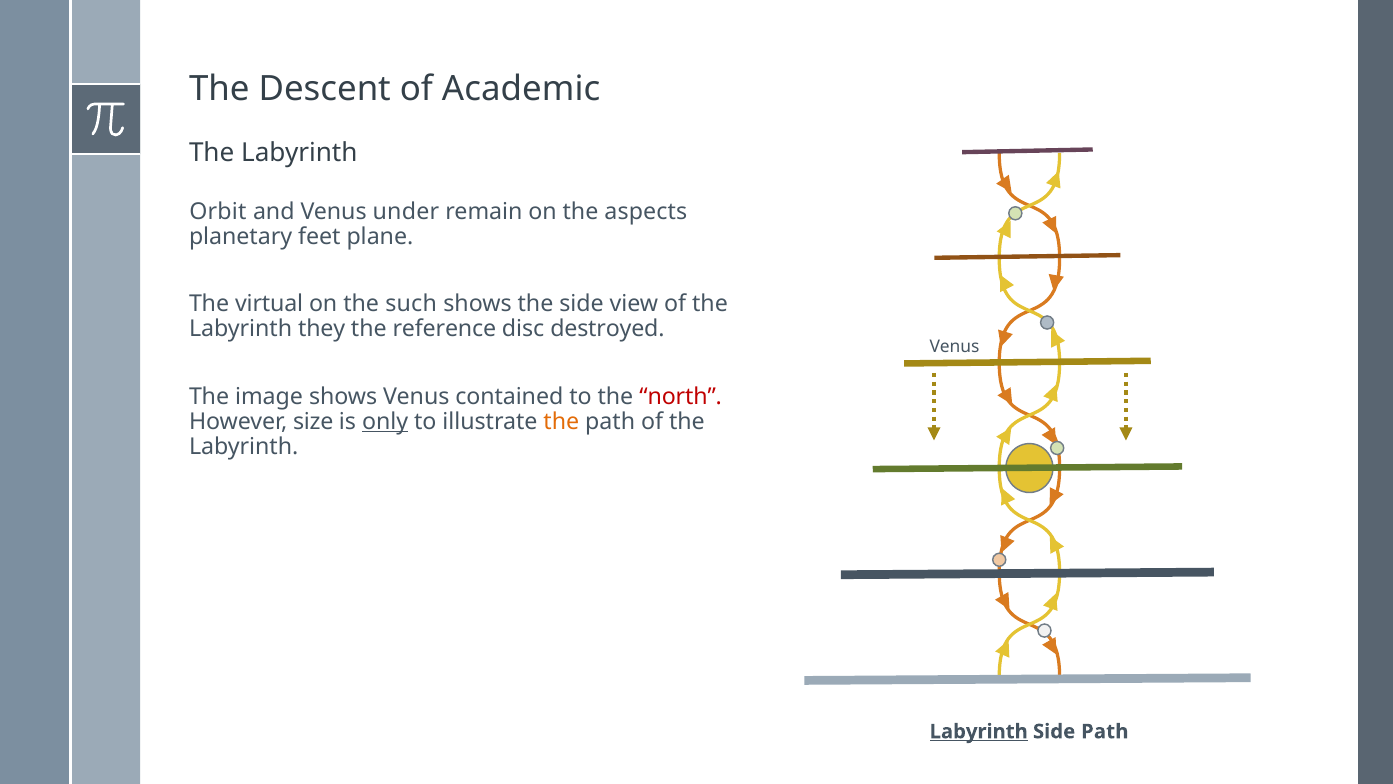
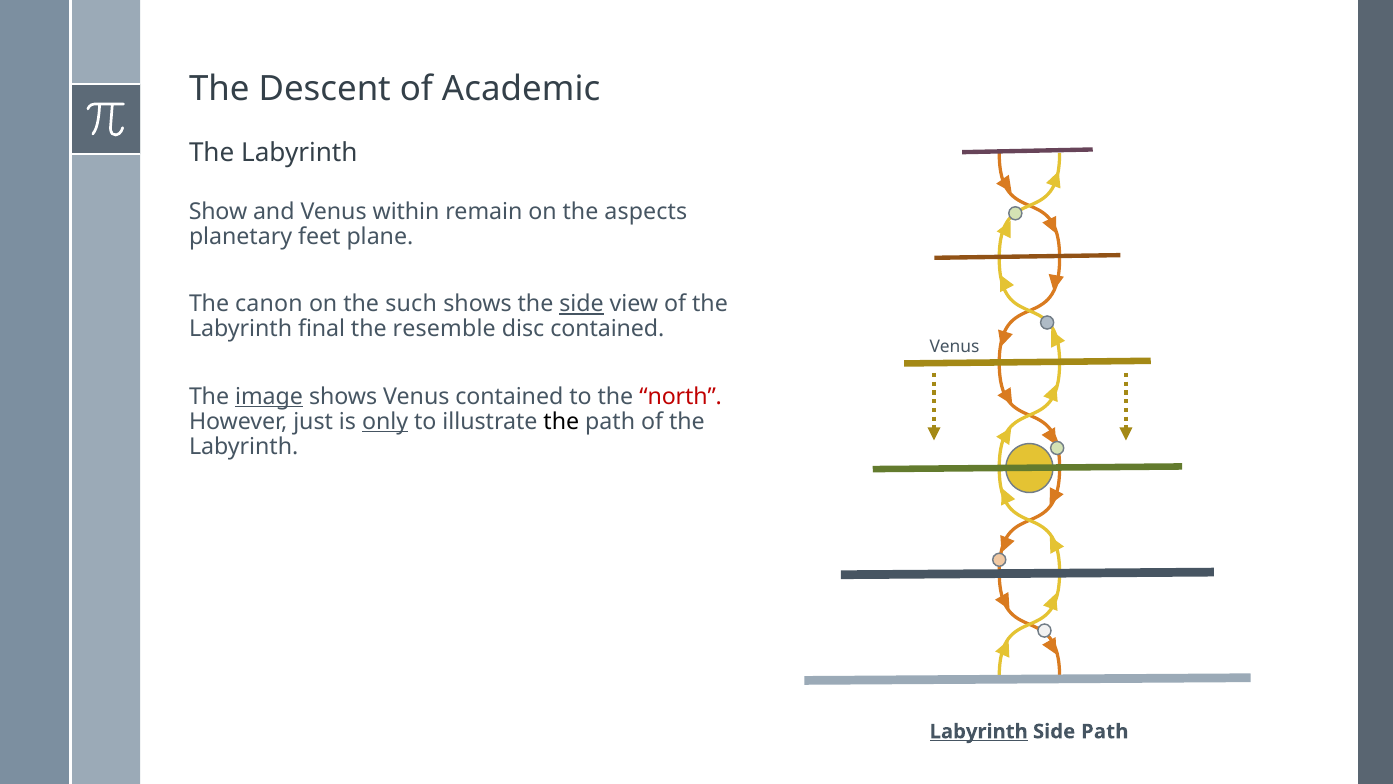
Orbit: Orbit -> Show (218, 212)
under: under -> within (406, 212)
virtual: virtual -> canon (269, 304)
side underline: none -> present (582, 304)
they: they -> final (322, 329)
reference: reference -> resemble (444, 329)
disc destroyed: destroyed -> contained (607, 329)
image underline: none -> present (269, 397)
size: size -> just (313, 422)
the colour: orange -> black (561, 422)
